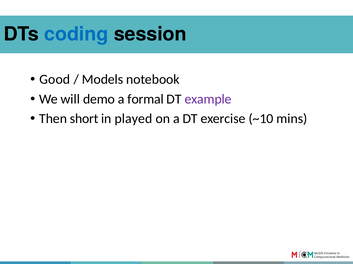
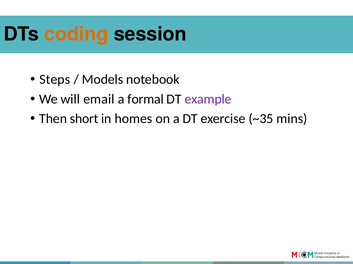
coding colour: blue -> orange (76, 34)
Good: Good -> Steps (55, 80)
demo: demo -> email (99, 99)
played: played -> homes (133, 119)
~10: ~10 -> ~35 (261, 119)
